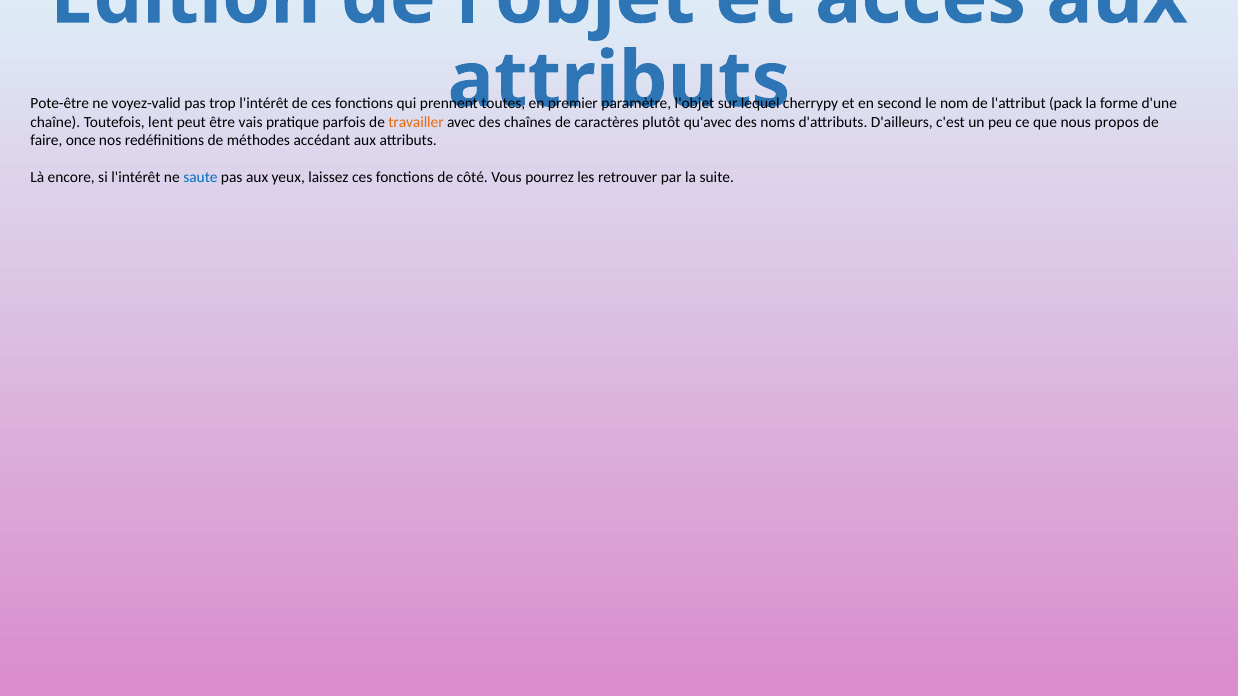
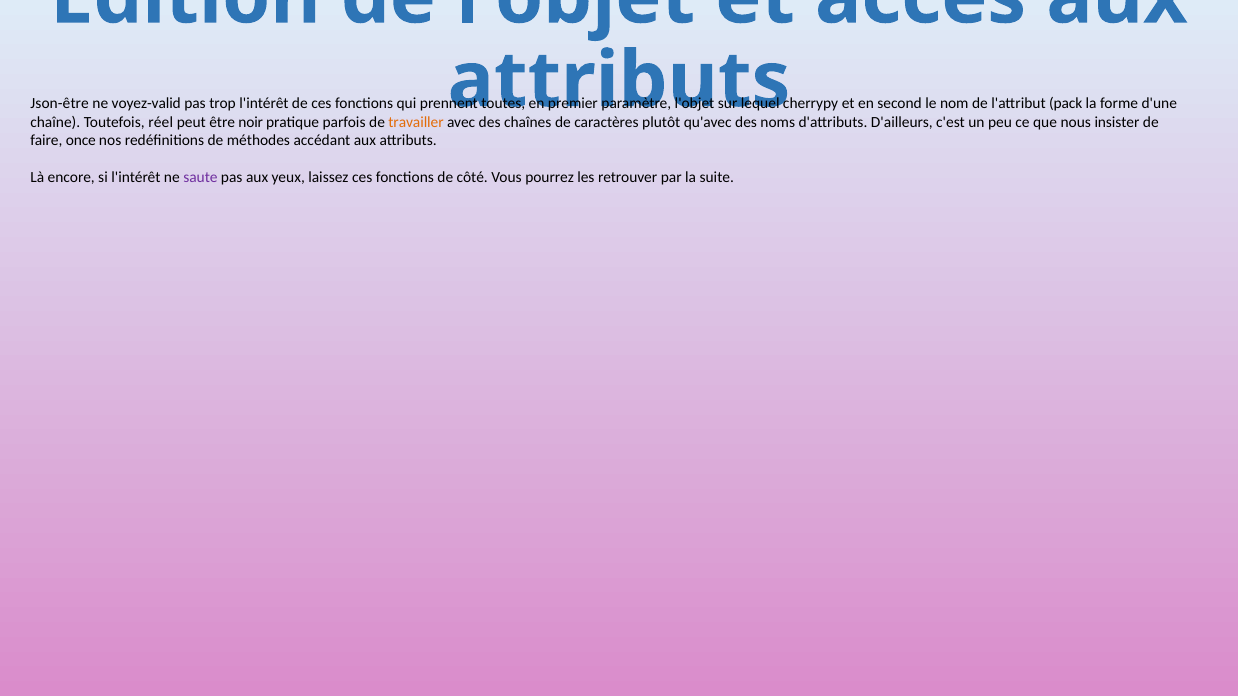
Pote-être: Pote-être -> Json-être (60, 103)
lent: lent -> réel (161, 122)
vais: vais -> noir (251, 122)
propos: propos -> insister (1117, 122)
saute colour: blue -> purple (200, 178)
